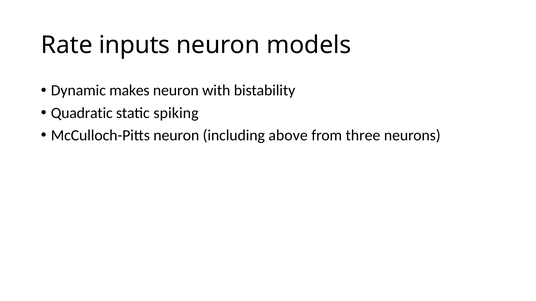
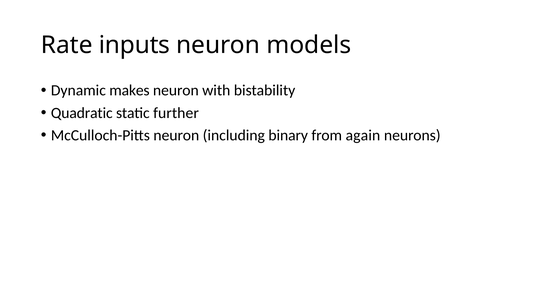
spiking: spiking -> further (176, 113)
above: above -> binary (288, 136)
three: three -> again (363, 136)
